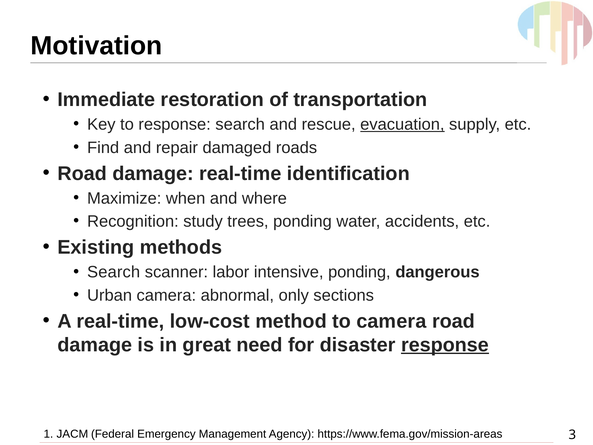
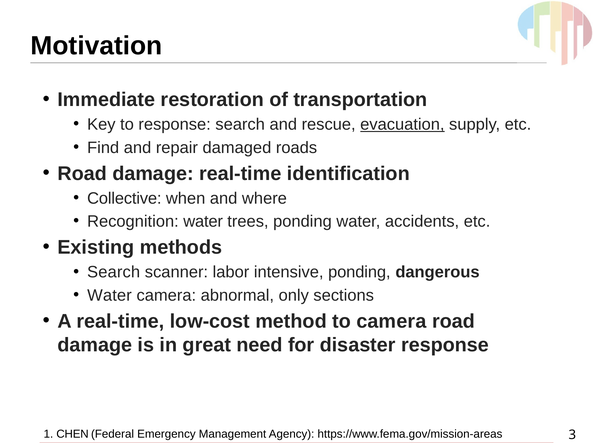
Maximize: Maximize -> Collective (124, 198)
Recognition study: study -> water (203, 221)
Urban: Urban -> Water (110, 295)
response underline: present -> none (445, 345)
JACM: JACM -> CHEN (72, 434)
